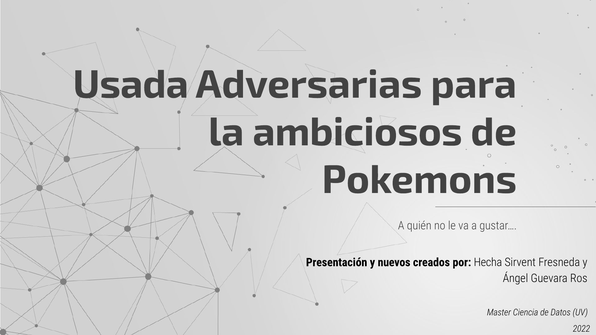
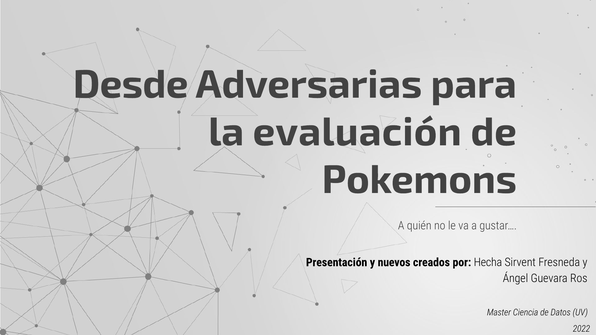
Usada: Usada -> Desde (131, 85)
ambiciosos: ambiciosos -> evaluación (357, 132)
